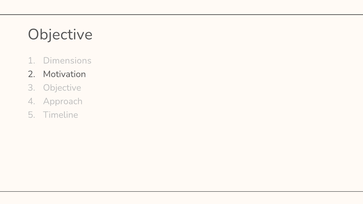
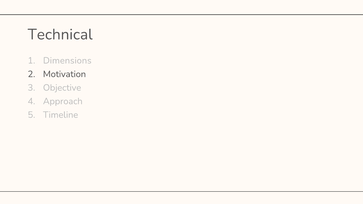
Objective: Objective -> Technical (60, 34)
